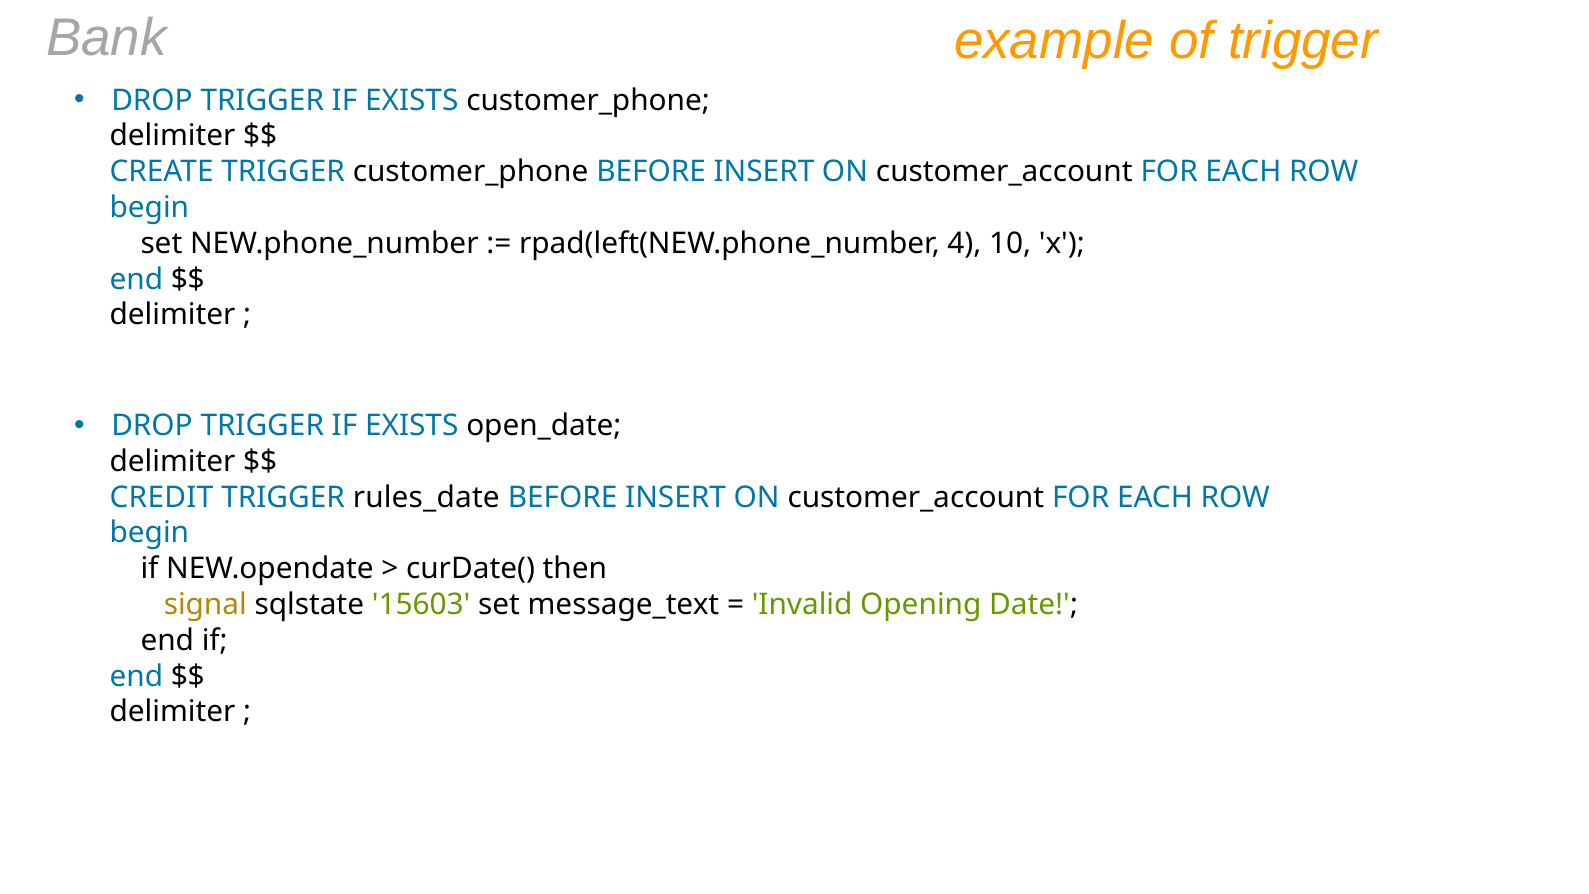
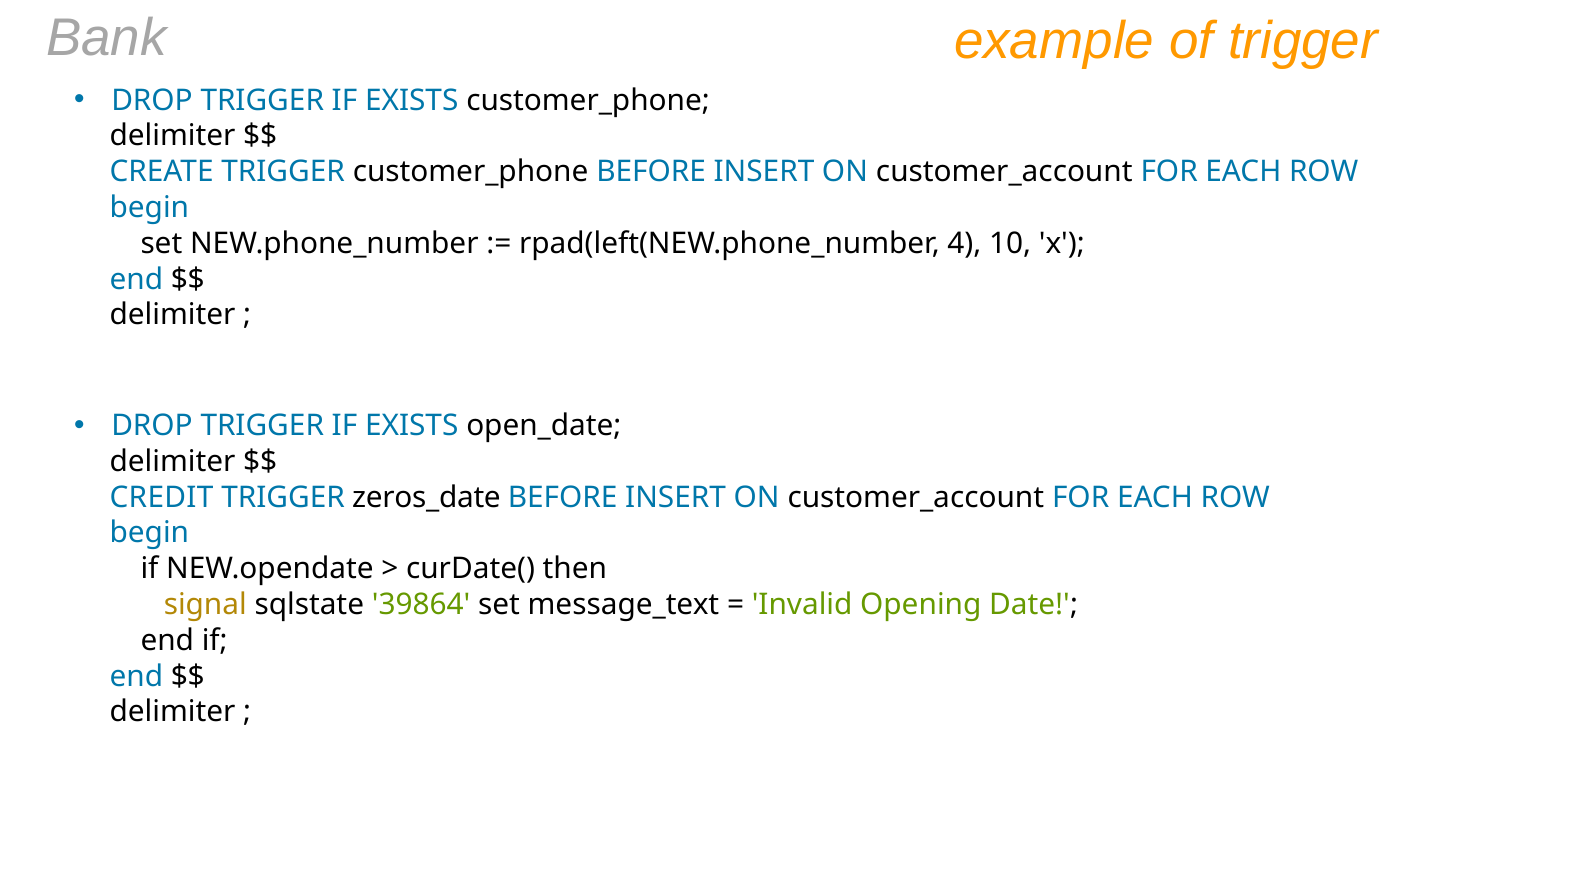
rules_date: rules_date -> zeros_date (427, 497)
15603: 15603 -> 39864 (421, 605)
